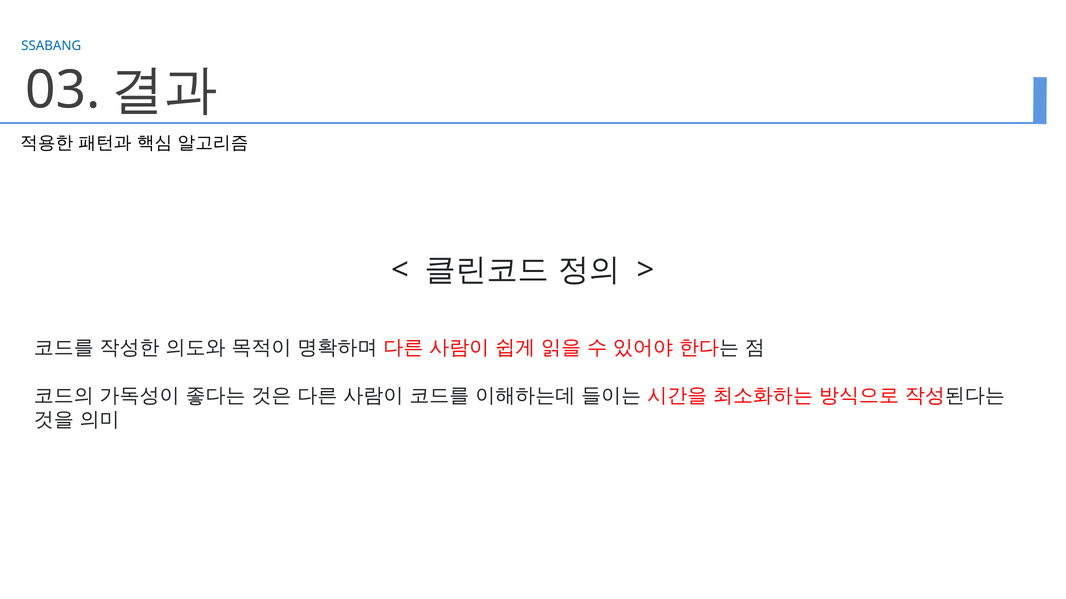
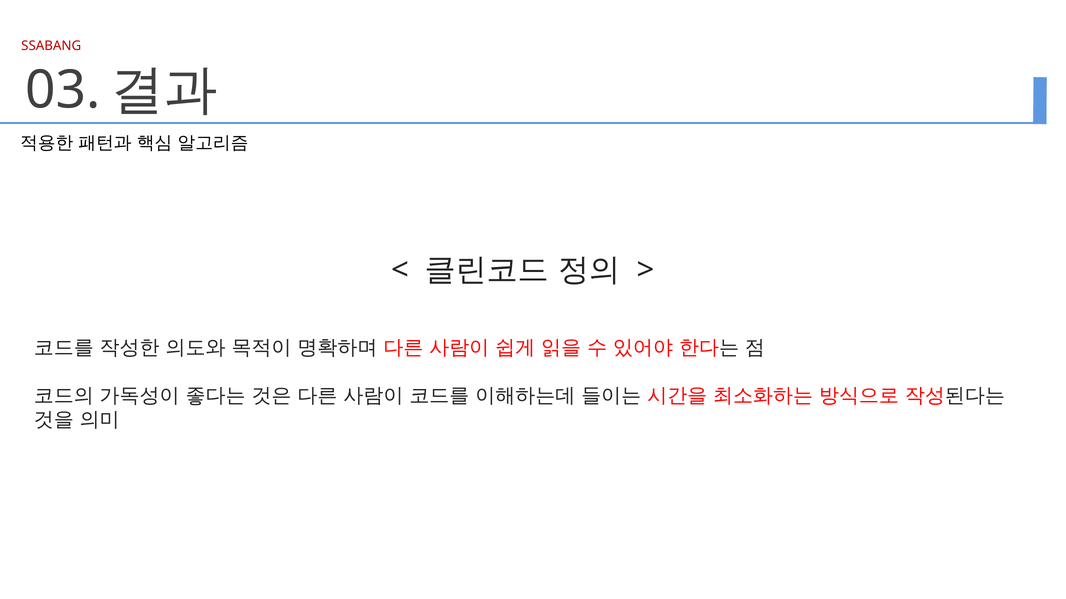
SSABANG colour: blue -> red (51, 46)
